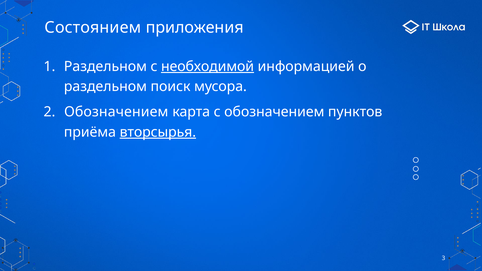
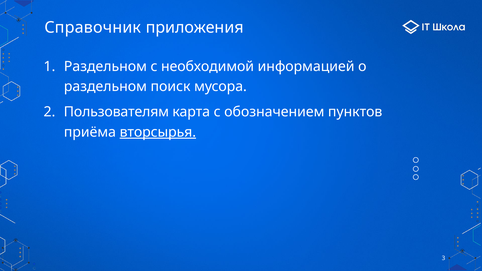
Состоянием: Состоянием -> Справочник (93, 27)
необходимой underline: present -> none (208, 67)
Обозначением: Обозначением -> Пользователям (116, 112)
